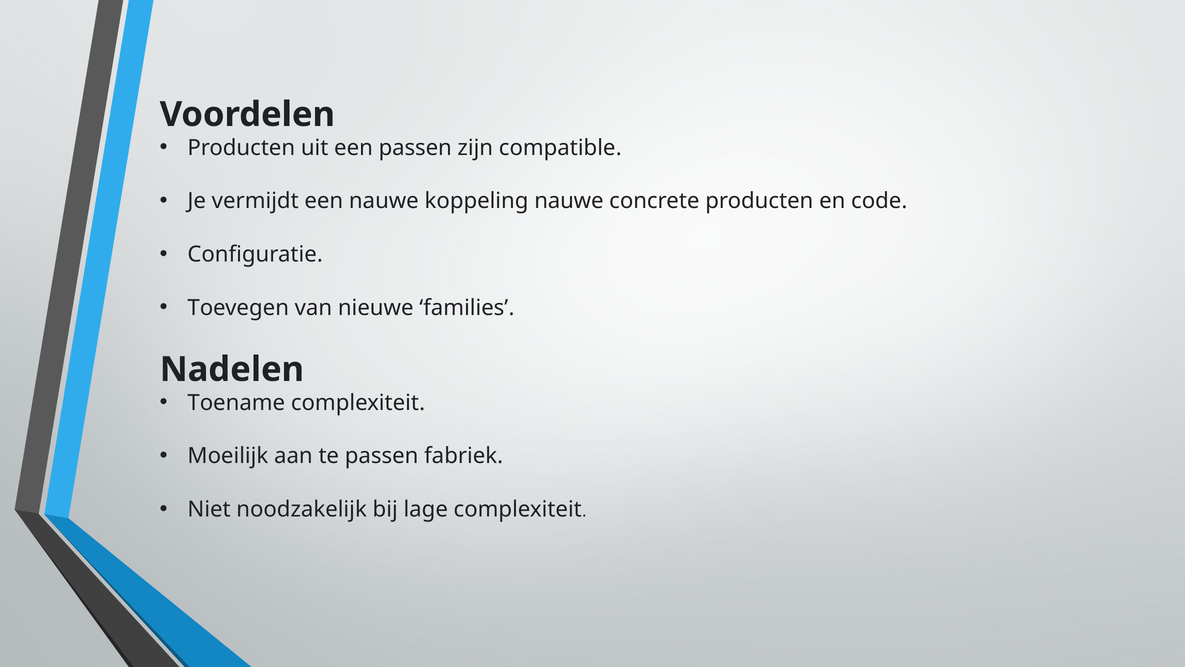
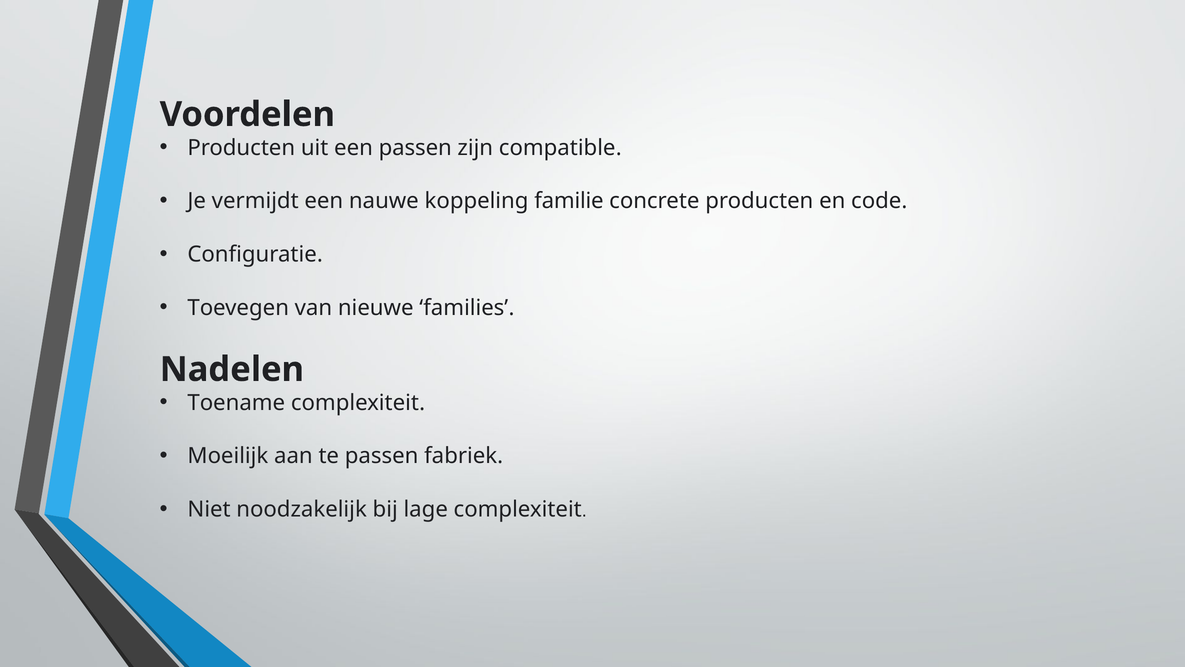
koppeling nauwe: nauwe -> familie (569, 201)
